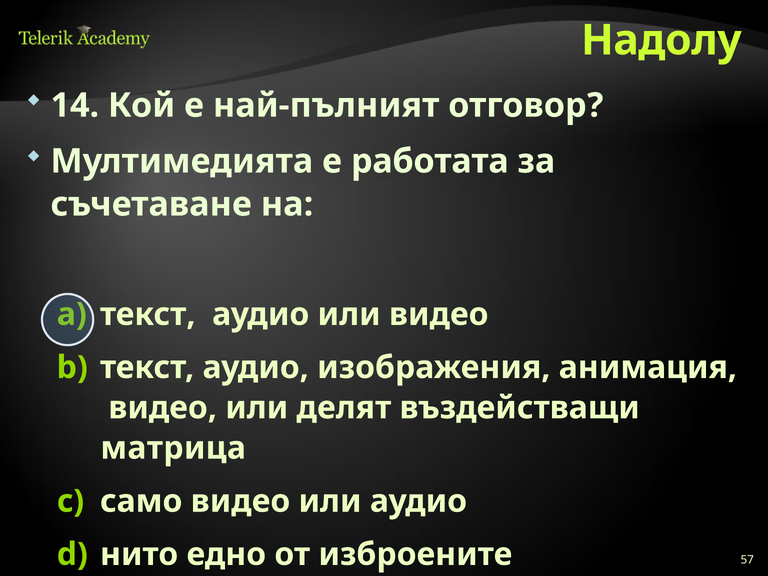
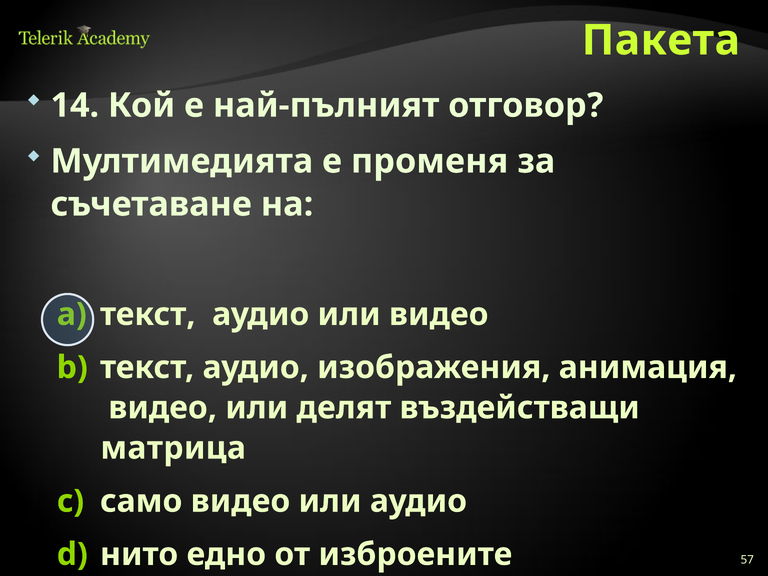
Надолу: Надолу -> Пакета (661, 40)
работата: работата -> променя (430, 161)
